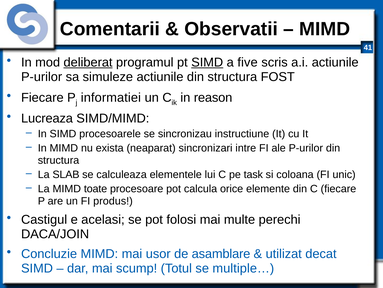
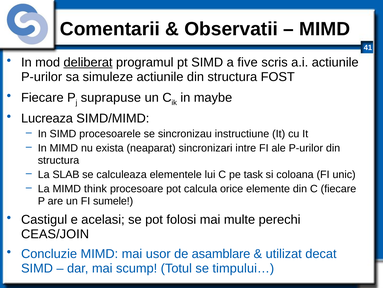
SIMD underline: present -> none (207, 62)
informatiei: informatiei -> suprapuse (111, 97)
reason: reason -> maybe (213, 97)
toate: toate -> think (95, 188)
produs: produs -> sumele (113, 201)
DACA/JOIN: DACA/JOIN -> CEAS/JOIN (55, 234)
multiple…: multiple… -> timpului… (243, 268)
